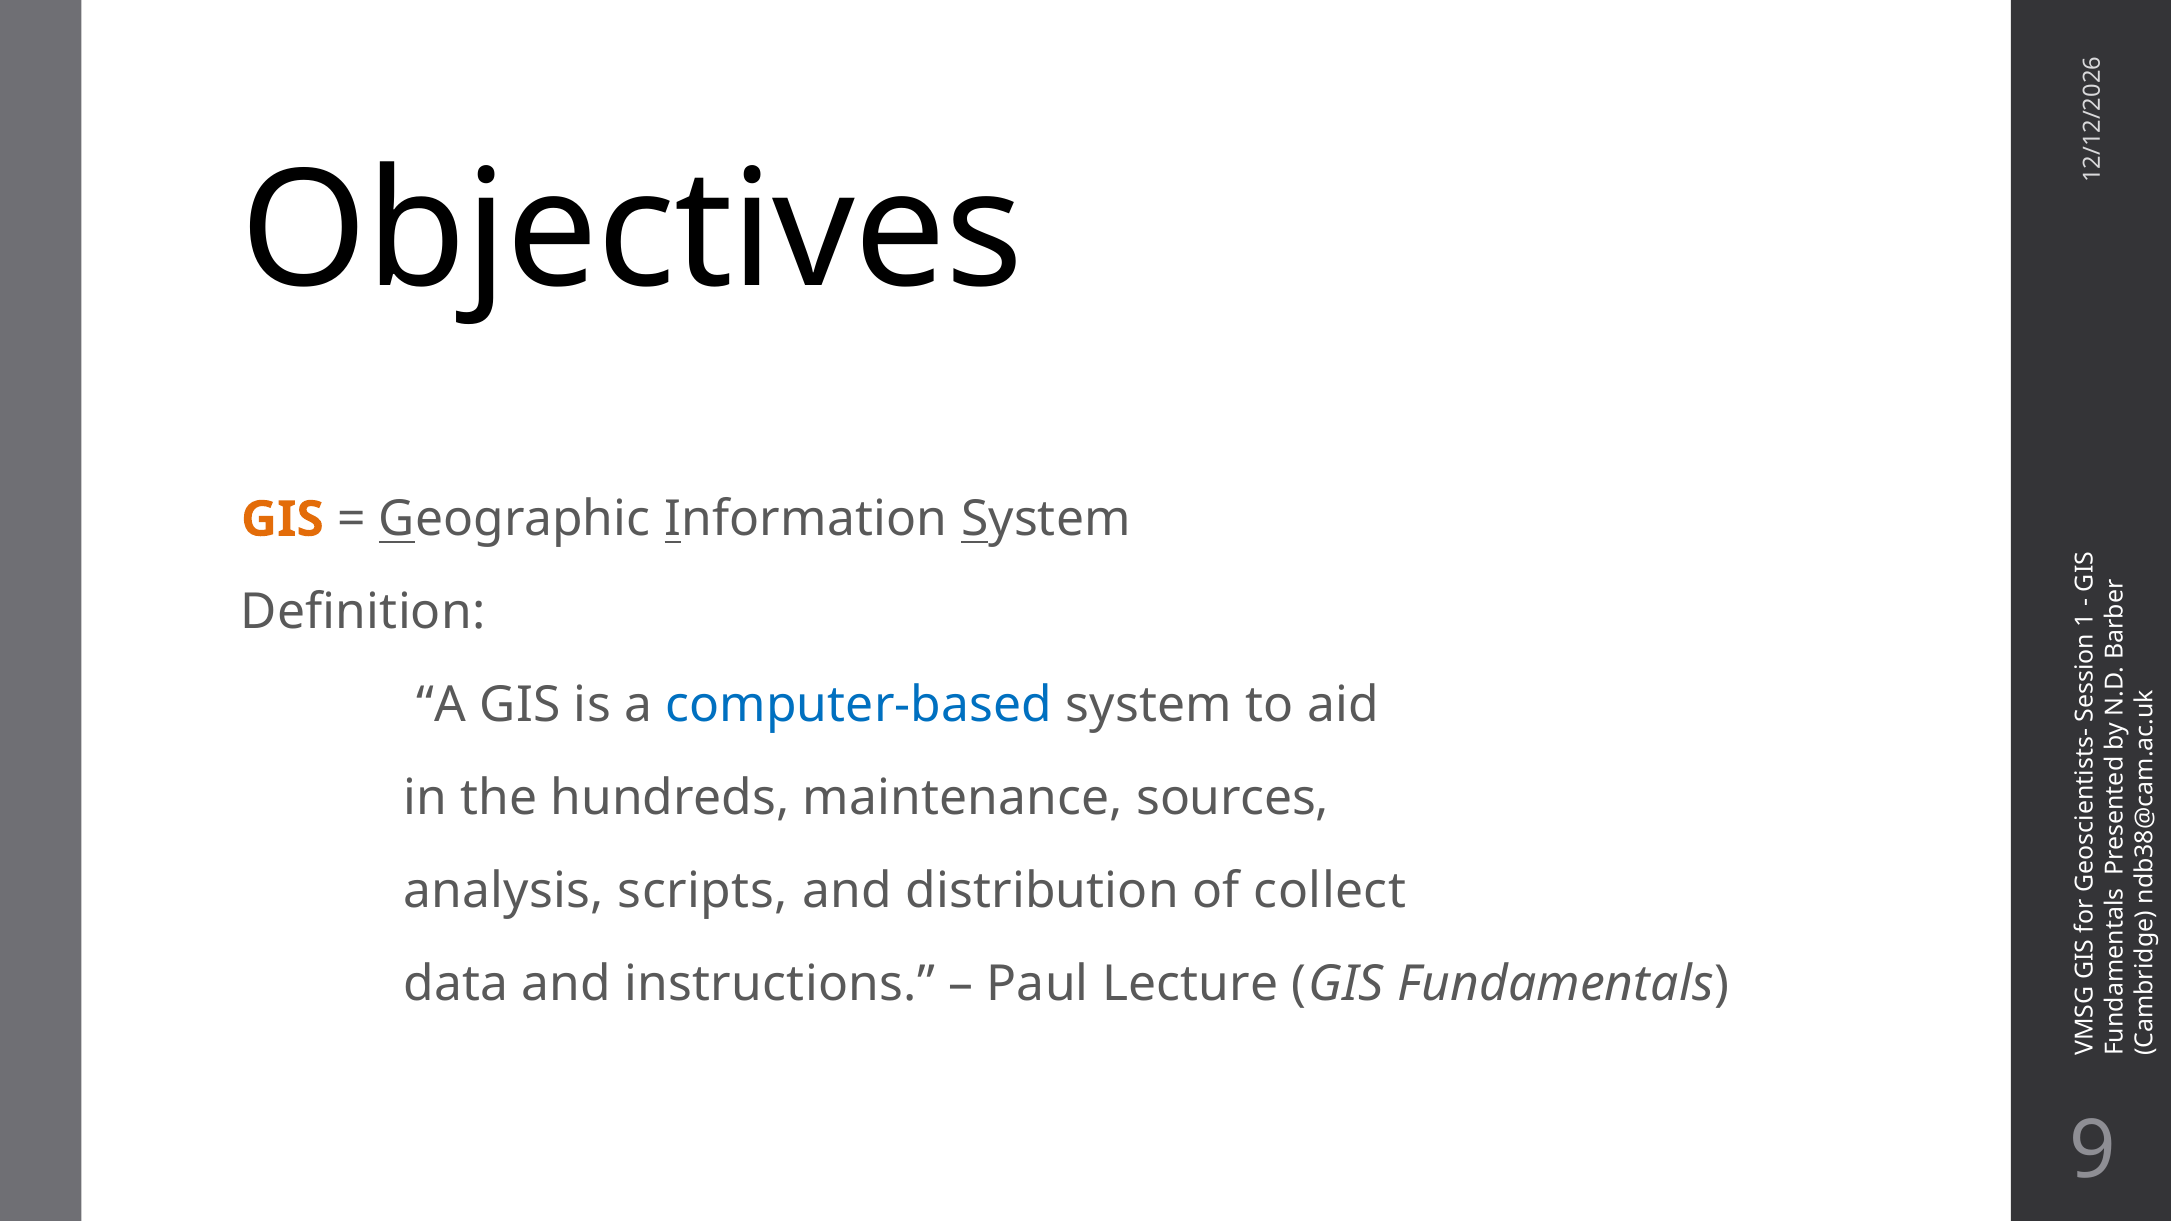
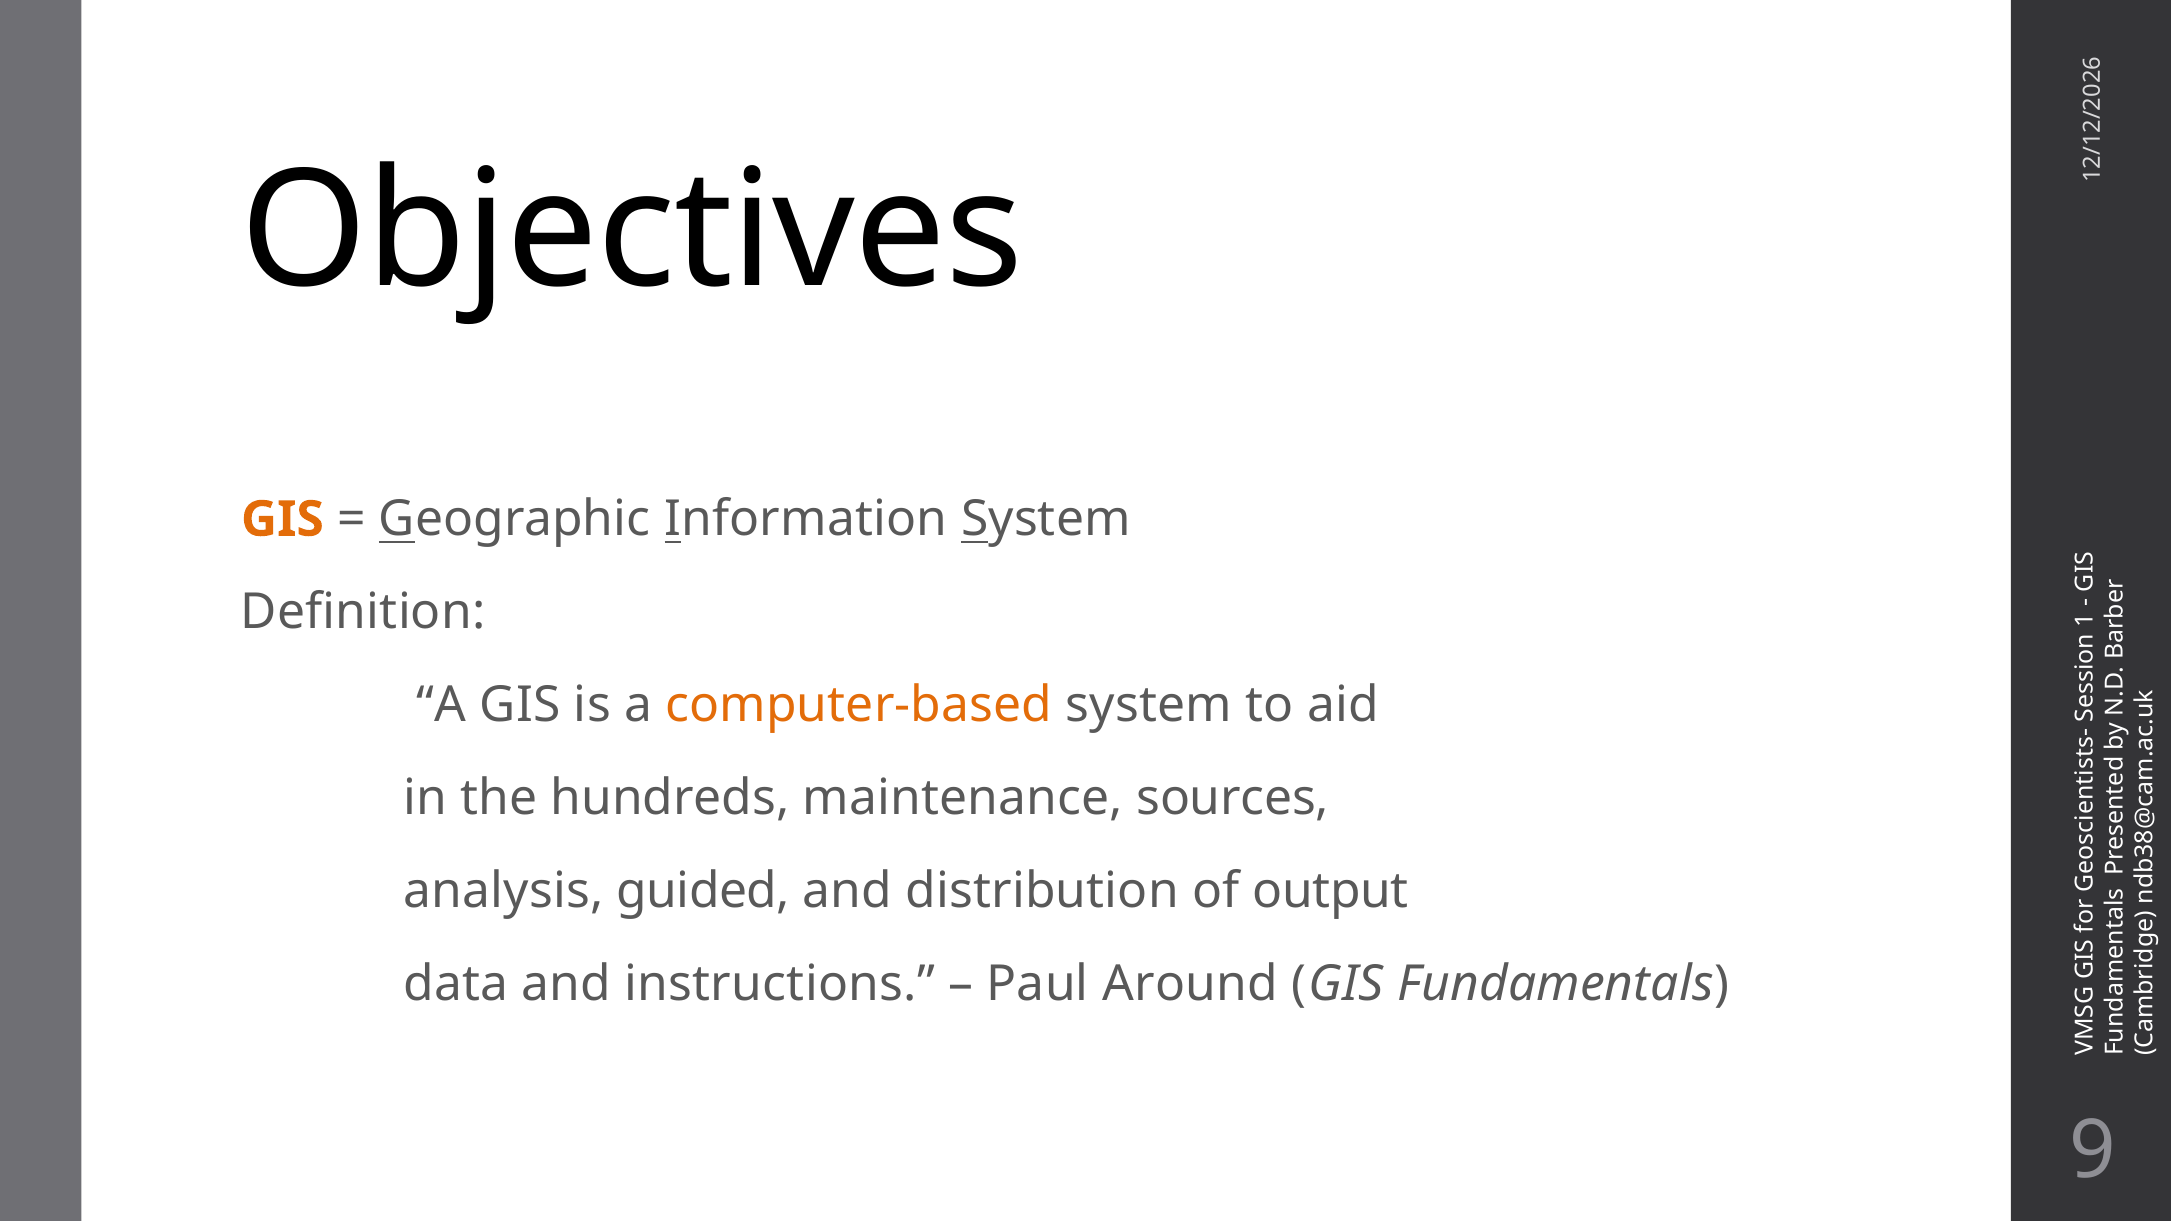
computer-based colour: blue -> orange (859, 705)
scripts: scripts -> guided (703, 891)
collect: collect -> output (1331, 891)
Lecture: Lecture -> Around (1190, 984)
